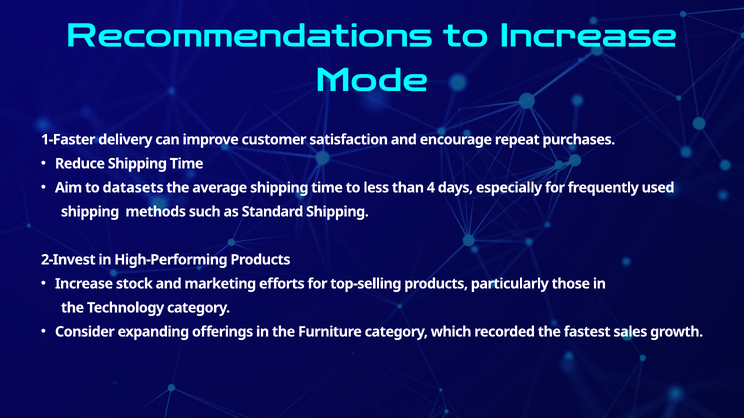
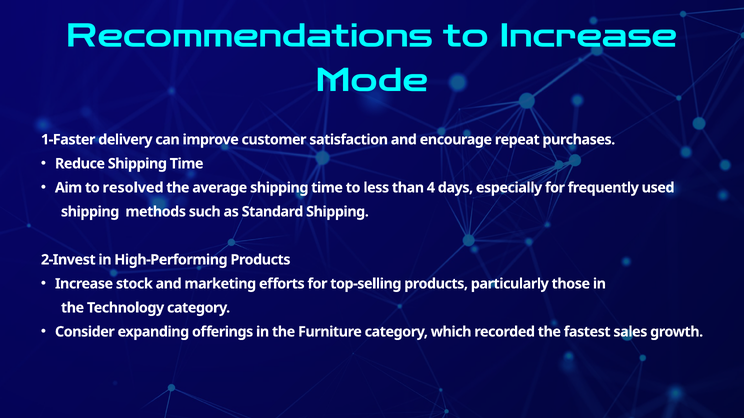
datasets: datasets -> resolved (133, 188)
